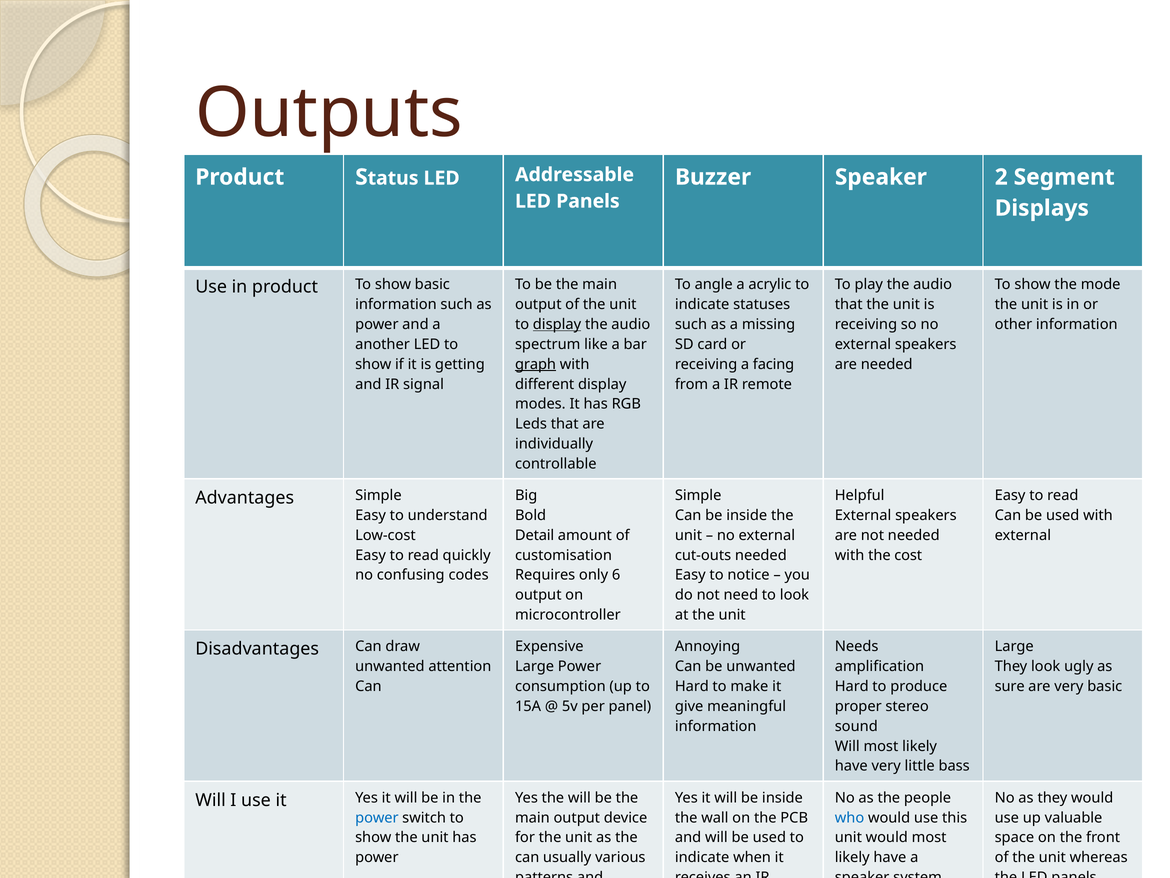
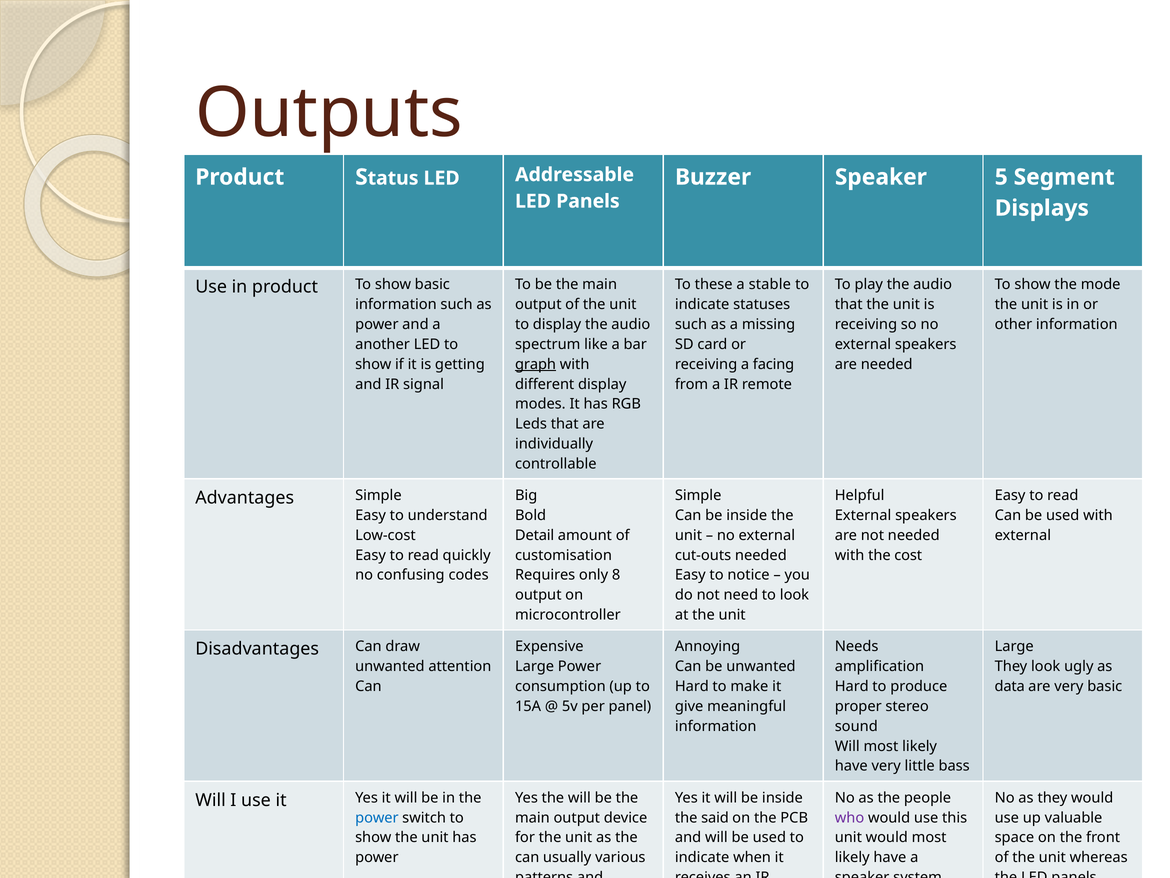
2: 2 -> 5 (1001, 177)
angle: angle -> these (714, 284)
acrylic: acrylic -> stable (770, 284)
display underline: present -> none (557, 324)
6: 6 -> 8 (616, 575)
sure: sure -> data (1010, 686)
wall: wall -> said (715, 817)
who colour: blue -> purple (850, 817)
